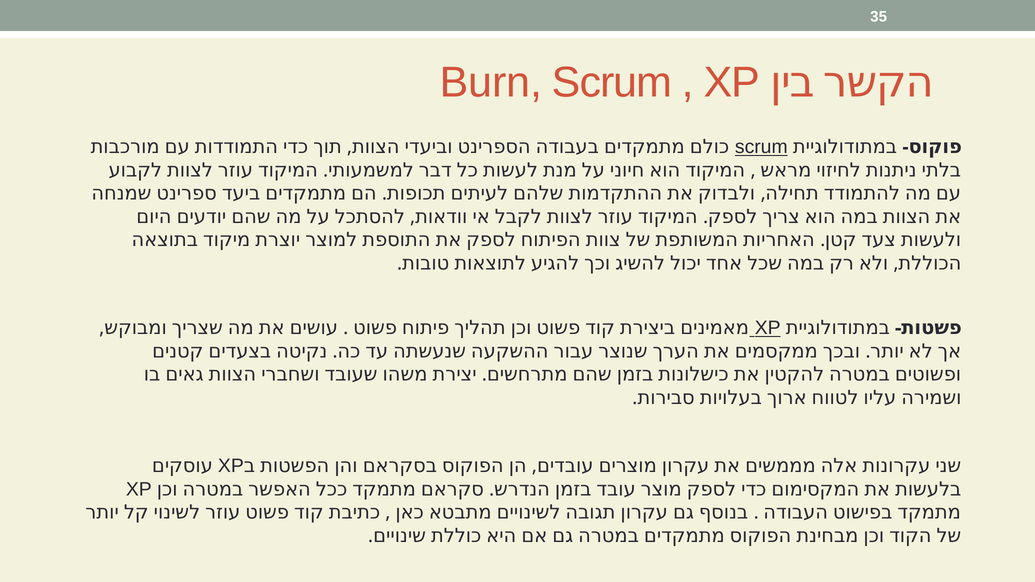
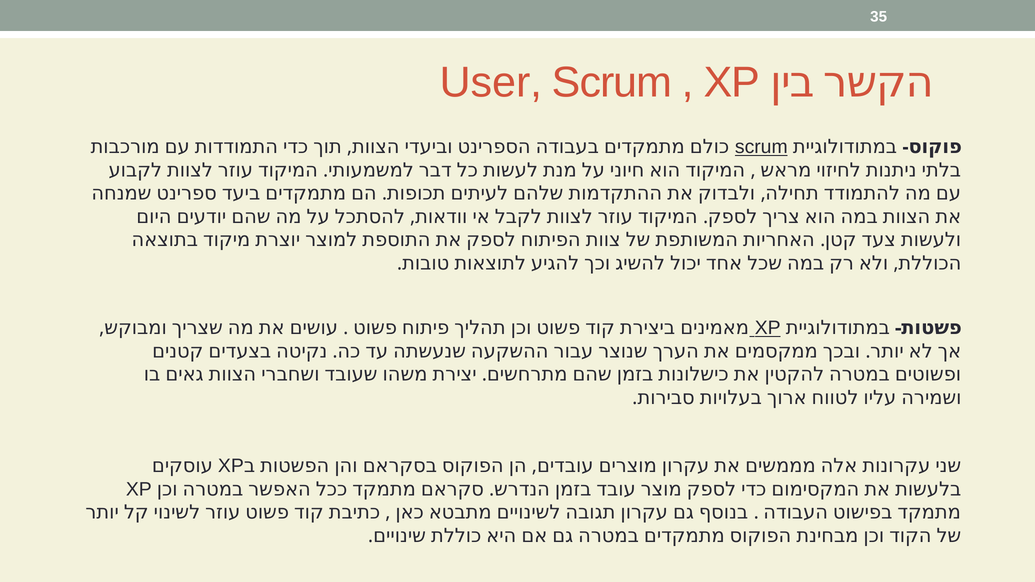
Burn: Burn -> User (491, 83)
